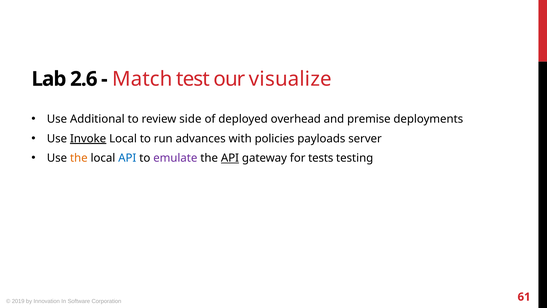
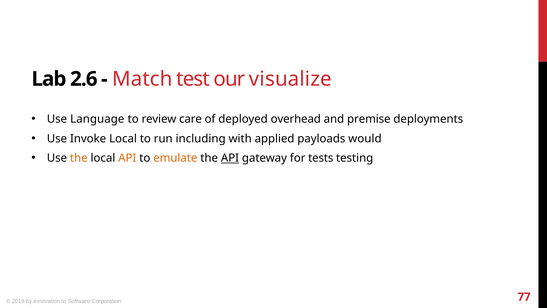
Additional: Additional -> Language (97, 119)
side: side -> care (190, 119)
Invoke underline: present -> none (88, 138)
advances: advances -> including (201, 138)
policies: policies -> applied (275, 138)
server: server -> would (365, 138)
API colour: blue -> orange (127, 158)
emulate colour: purple -> orange (175, 158)
61: 61 -> 77 (524, 297)
